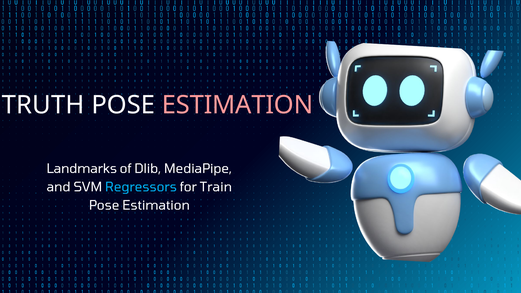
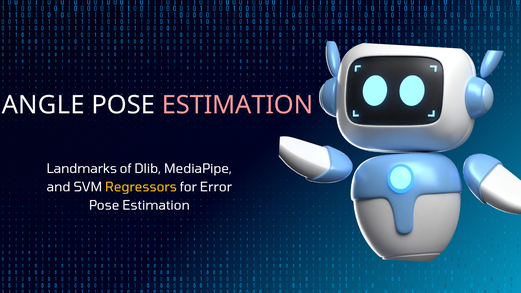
TRUTH: TRUTH -> ANGLE (43, 105)
Regressors colour: light blue -> yellow (141, 187)
Train: Train -> Error (216, 187)
